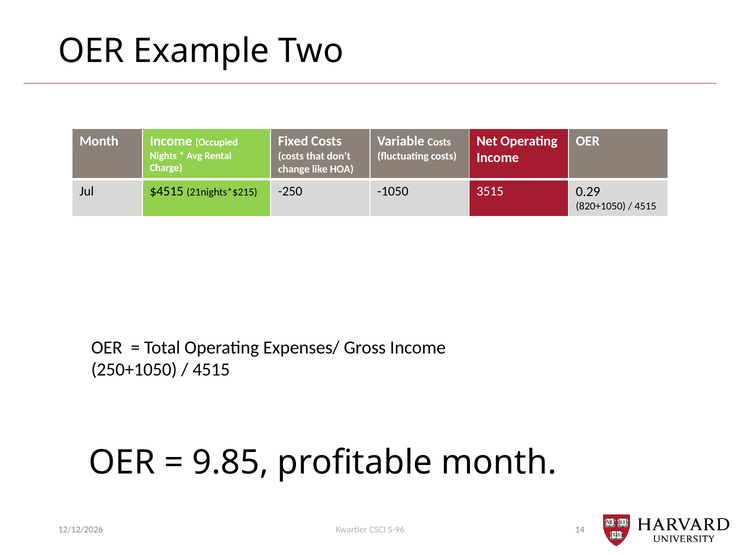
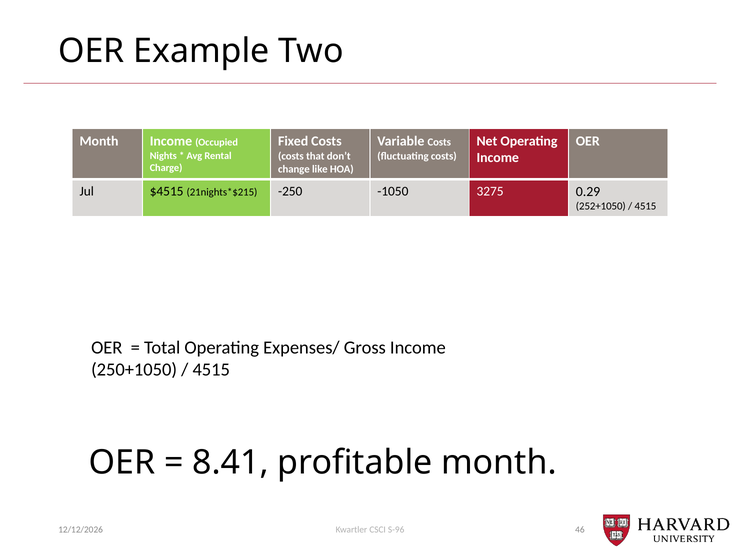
3515: 3515 -> 3275 (490, 191)
820+1050: 820+1050 -> 252+1050 (601, 206)
9.85: 9.85 -> 8.41 (230, 463)
14: 14 -> 46 (580, 530)
